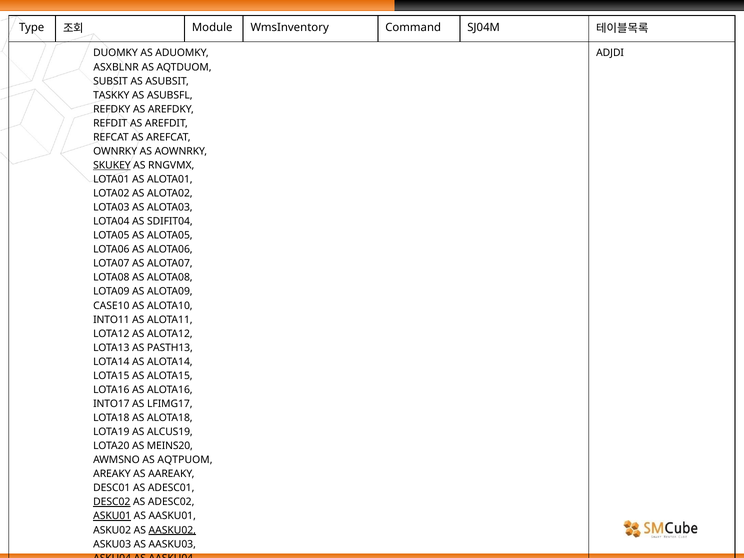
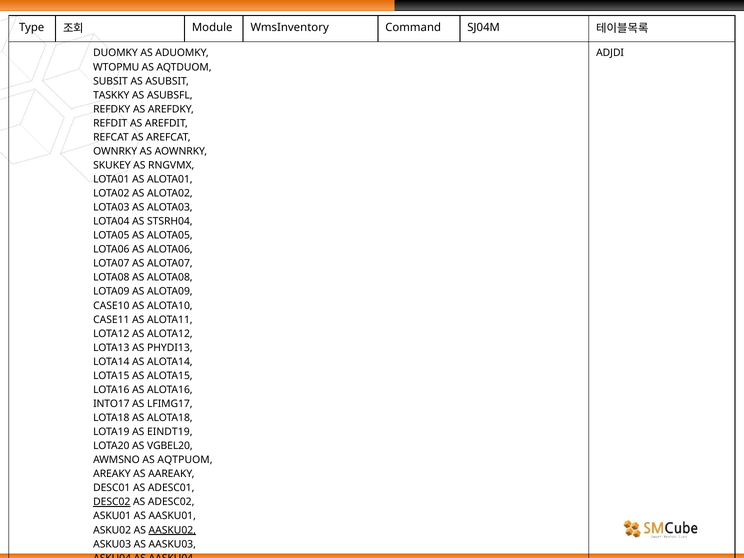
ASXBLNR: ASXBLNR -> WTOPMU (116, 67)
SKUKEY underline: present -> none (112, 165)
SDIFIT04: SDIFIT04 -> STSRH04 (170, 221)
INTO11: INTO11 -> CASE11 (111, 320)
PASTH13: PASTH13 -> PHYDI13 (170, 348)
ALCUS19: ALCUS19 -> EINDT19 (170, 432)
MEINS20: MEINS20 -> VGBEL20 (170, 446)
ASKU01 underline: present -> none (112, 516)
